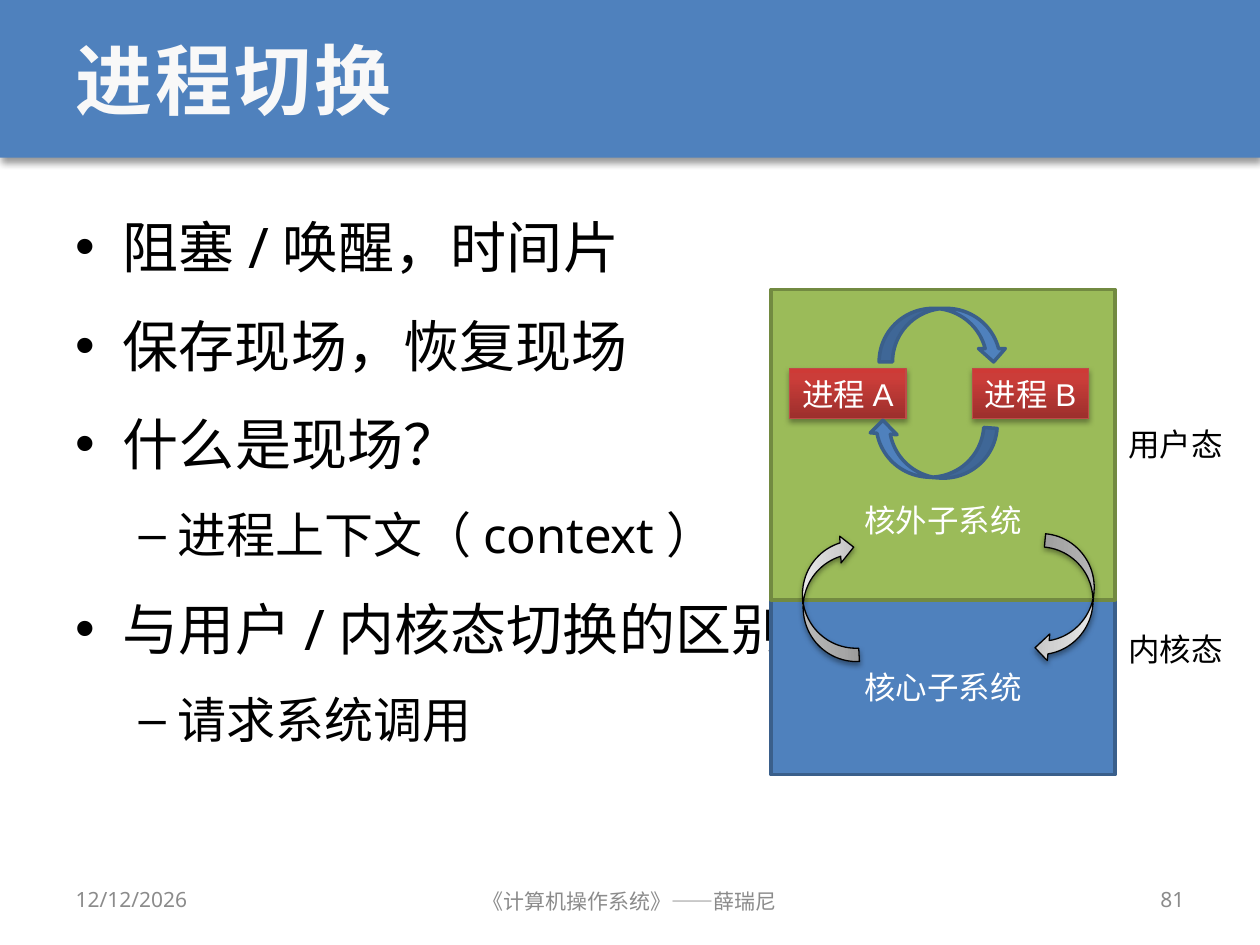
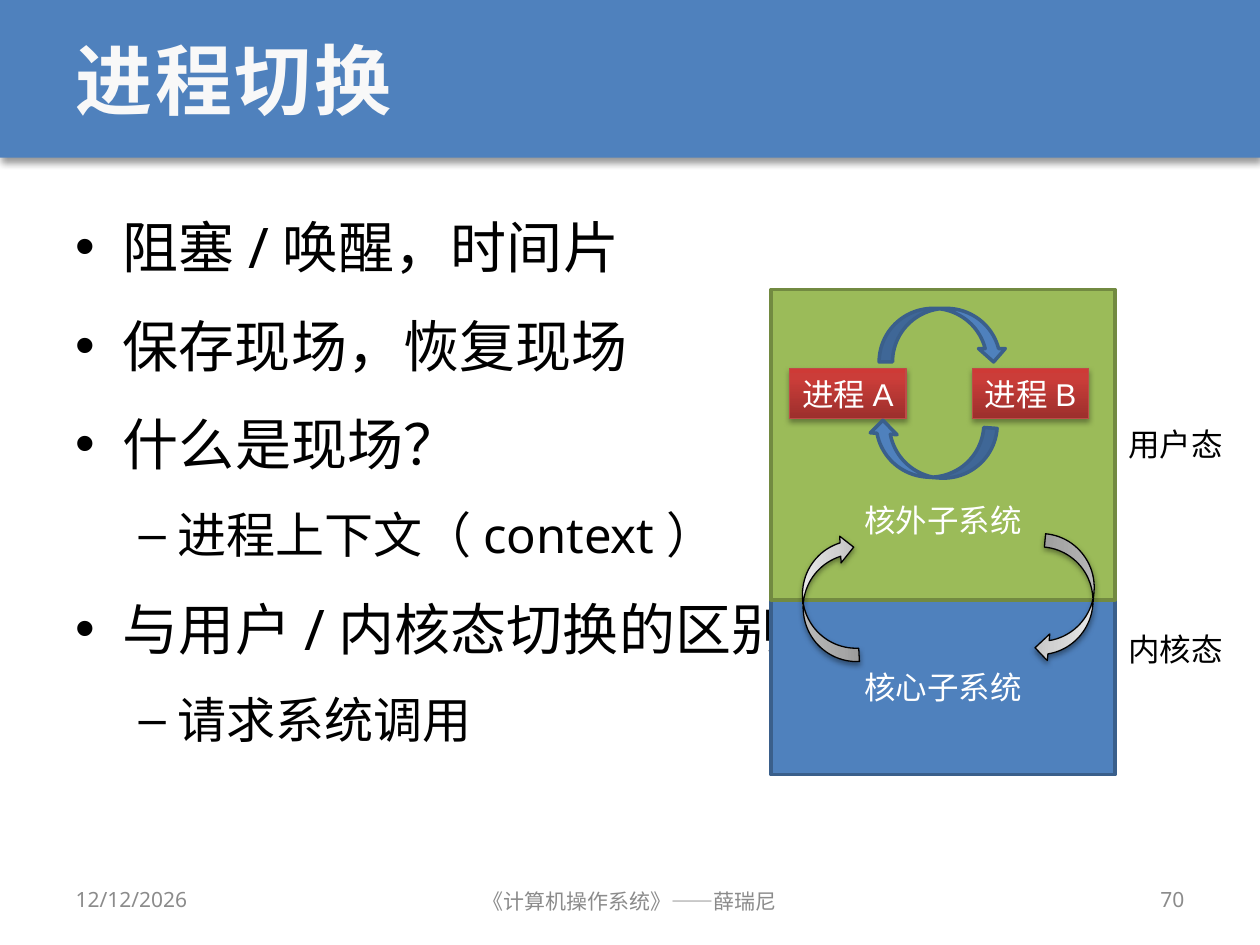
81: 81 -> 70 (1172, 901)
